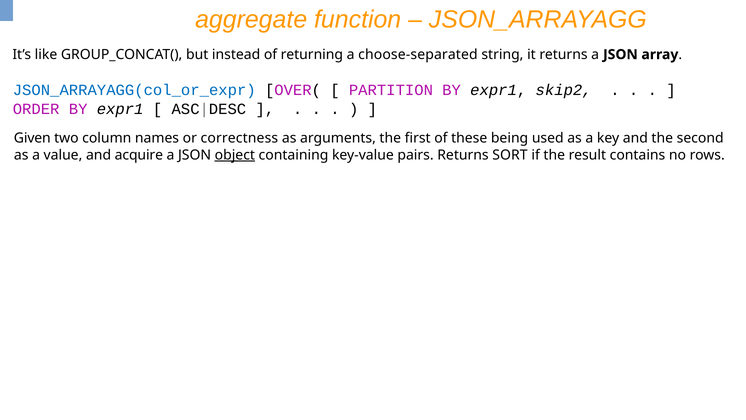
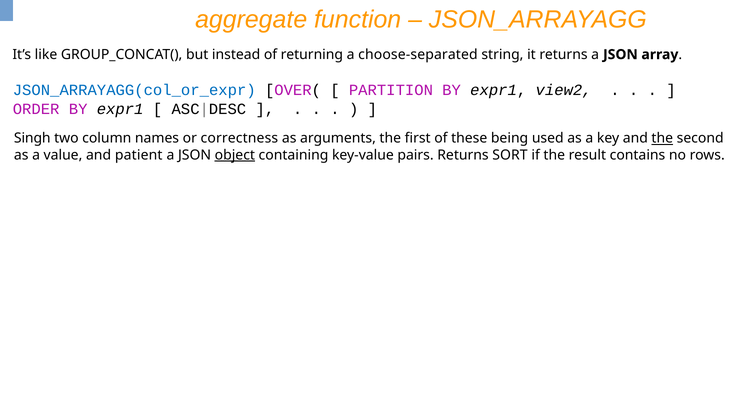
skip2: skip2 -> view2 (564, 90)
Given: Given -> Singh (32, 138)
the underline: none -> present (662, 138)
acquire: acquire -> patient (139, 155)
